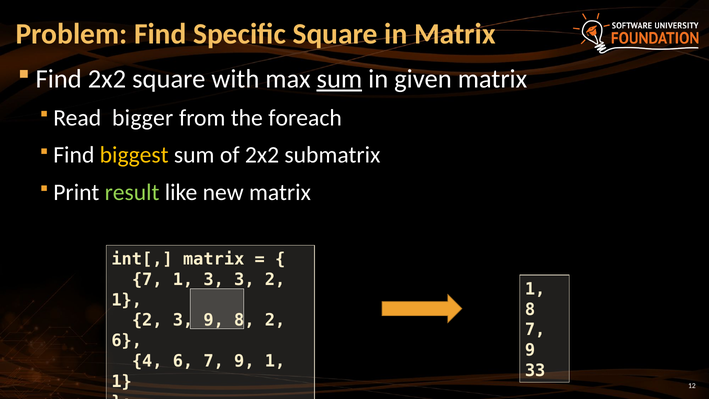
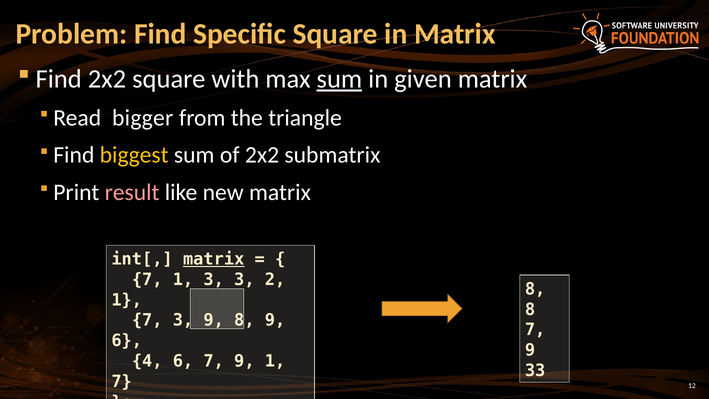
foreach: foreach -> triangle (305, 118)
result colour: light green -> pink (132, 192)
matrix underline: none -> present (214, 259)
1: 1 -> 8 (535, 289)
2: 2 -> 7 (147, 320)
8 2: 2 -> 9 (275, 320)
1: 1 -> 7 (122, 381)
